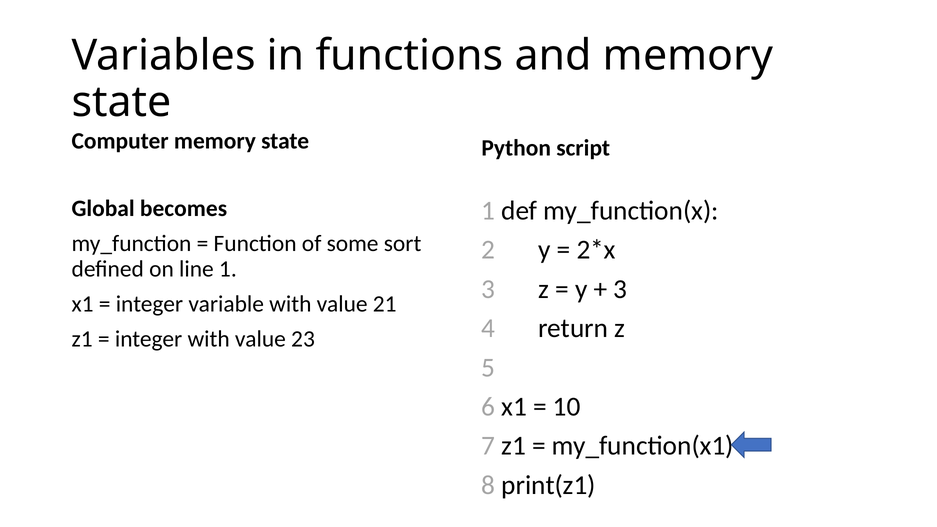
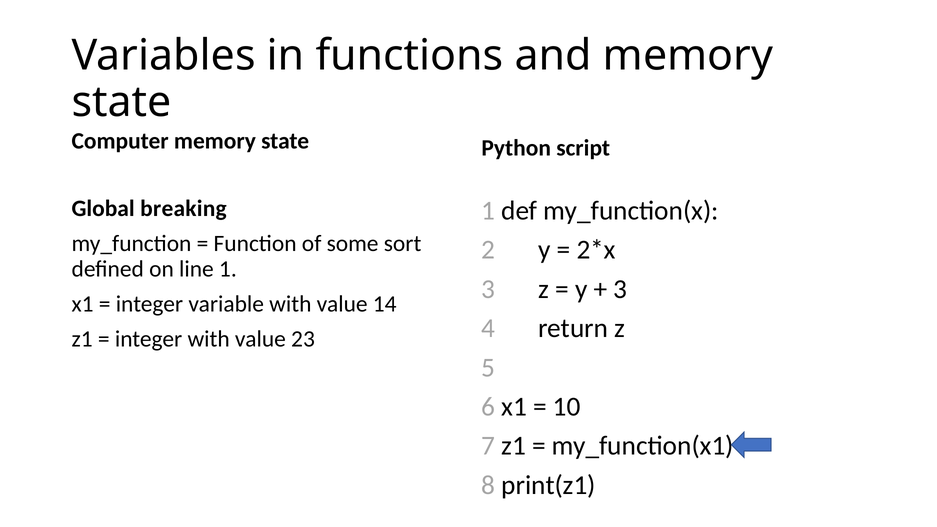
becomes: becomes -> breaking (183, 209)
21: 21 -> 14 (385, 304)
